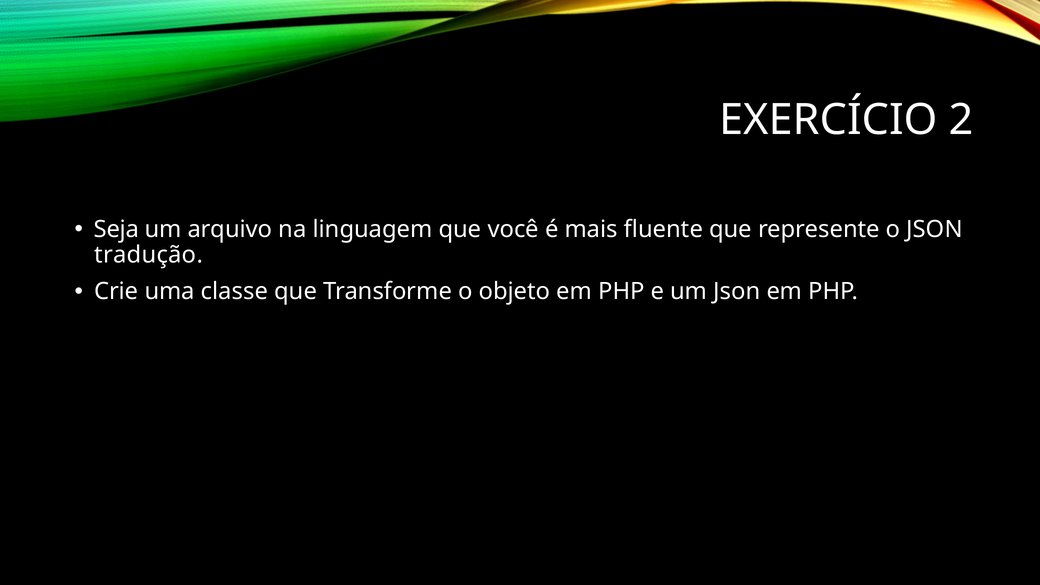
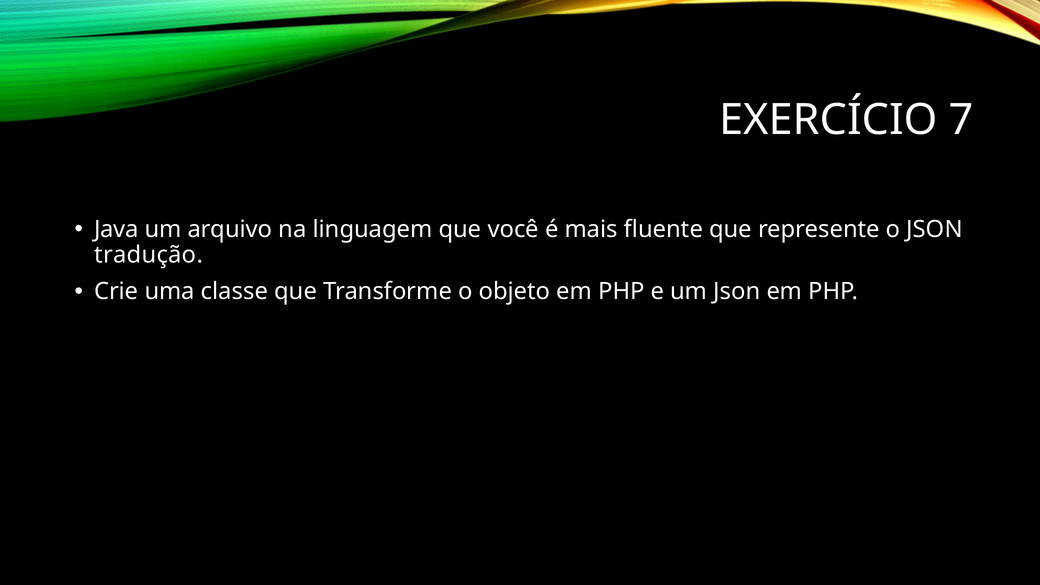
2: 2 -> 7 (961, 120)
Seja: Seja -> Java (116, 229)
